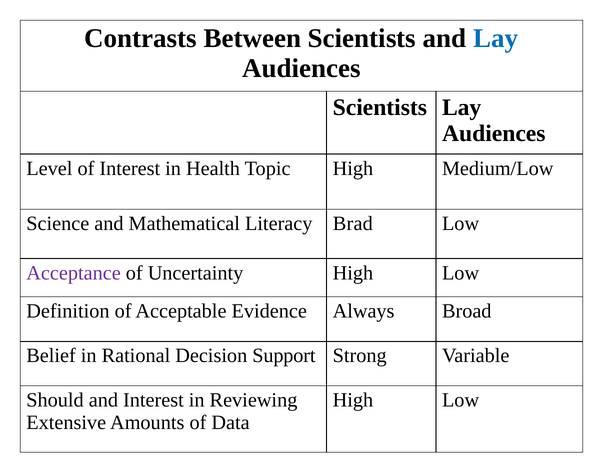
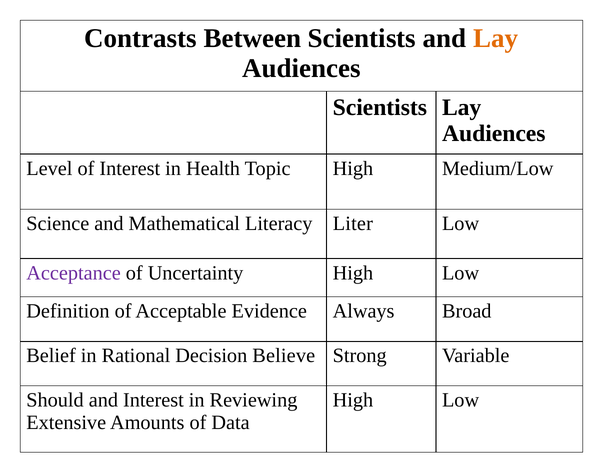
Lay colour: blue -> orange (496, 39)
Brad: Brad -> Liter (353, 224)
Support: Support -> Believe (284, 356)
